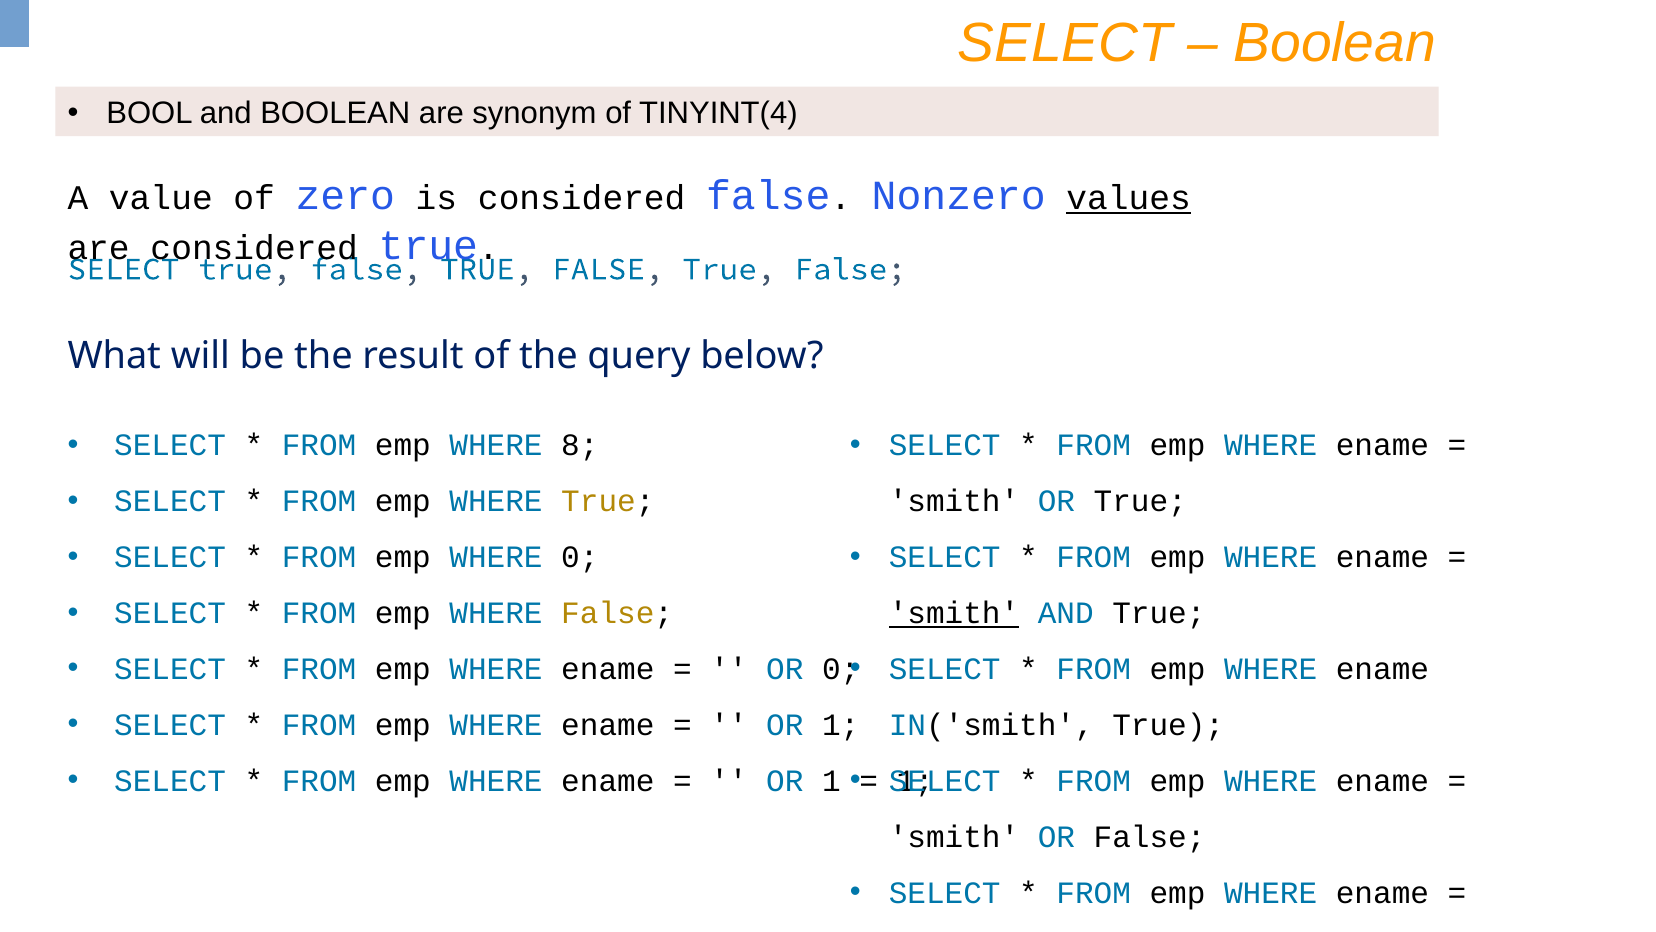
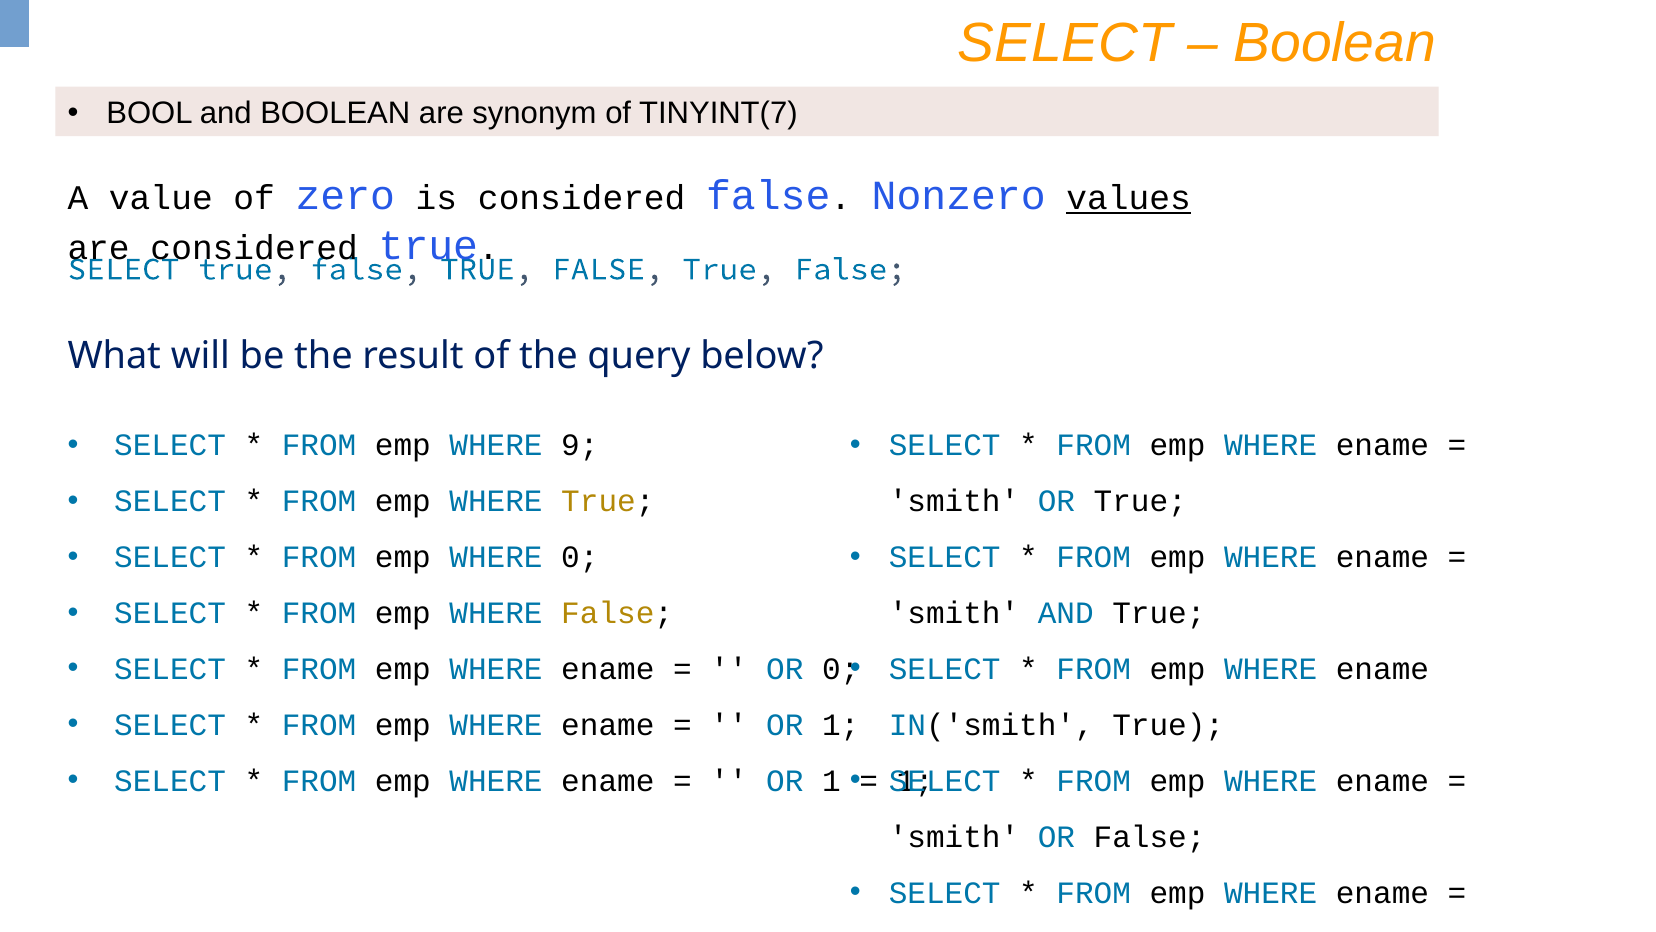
TINYINT(4: TINYINT(4 -> TINYINT(7 (718, 113)
8: 8 -> 9 (580, 445)
smith underline: present -> none (954, 613)
